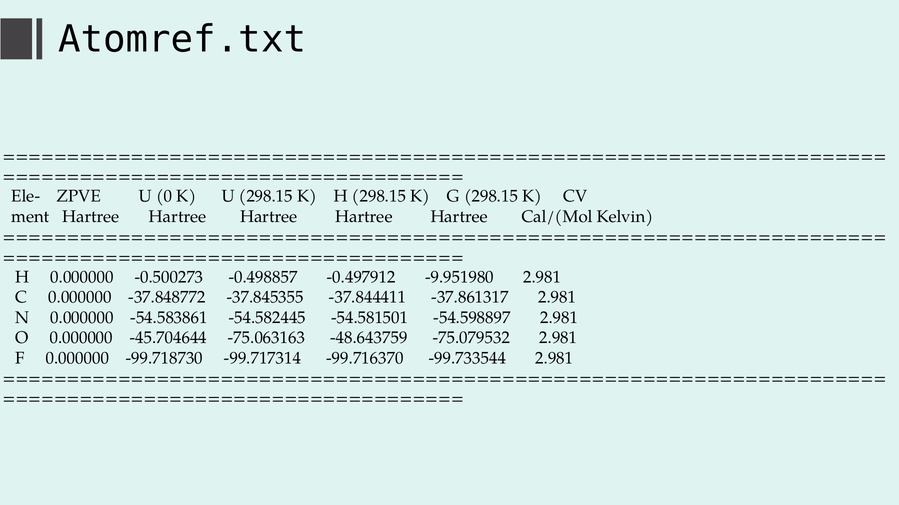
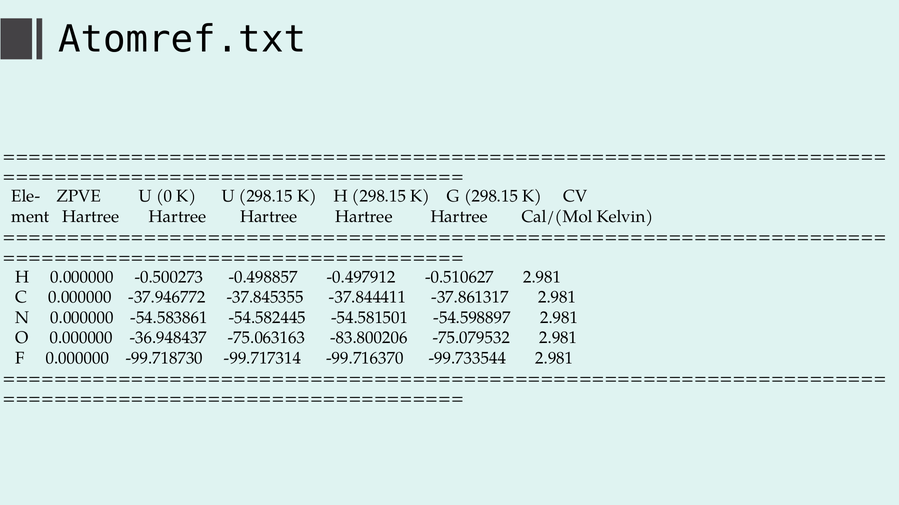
-9.951980: -9.951980 -> -0.510627 (459, 278)
-37.848772: -37.848772 -> -37.946772 (167, 298)
-45.704644: -45.704644 -> -36.948437 (168, 338)
-48.643759: -48.643759 -> -83.800206 (369, 338)
